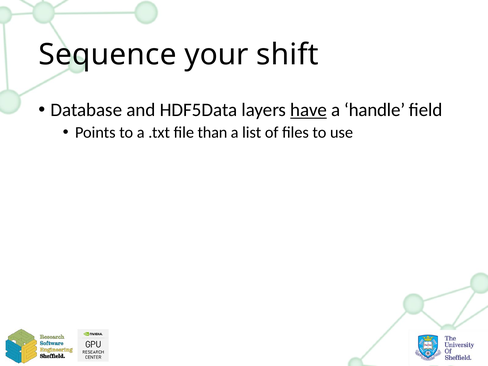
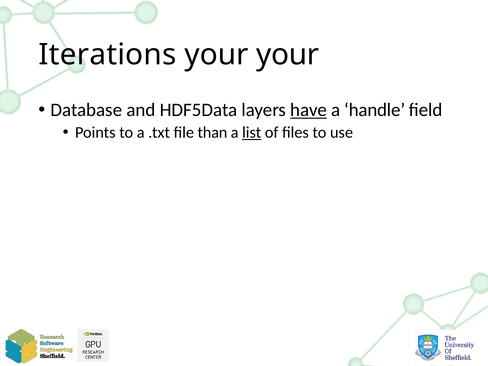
Sequence: Sequence -> Iterations (107, 55)
your shift: shift -> your (288, 55)
list underline: none -> present (252, 132)
